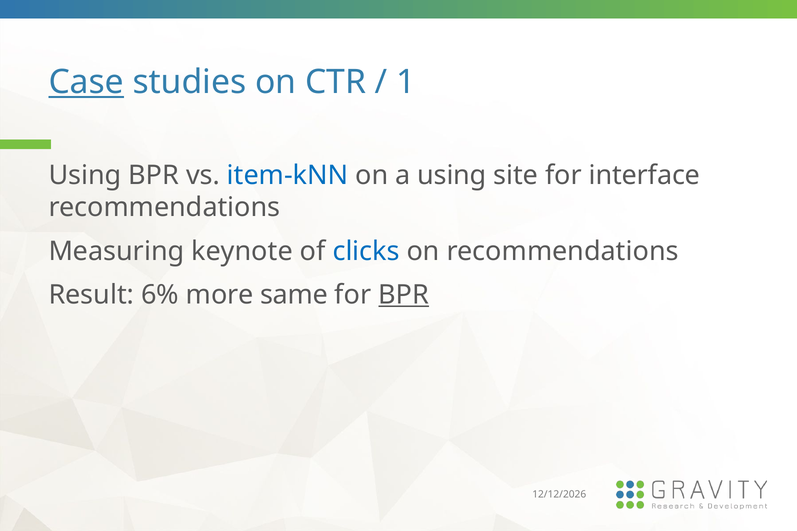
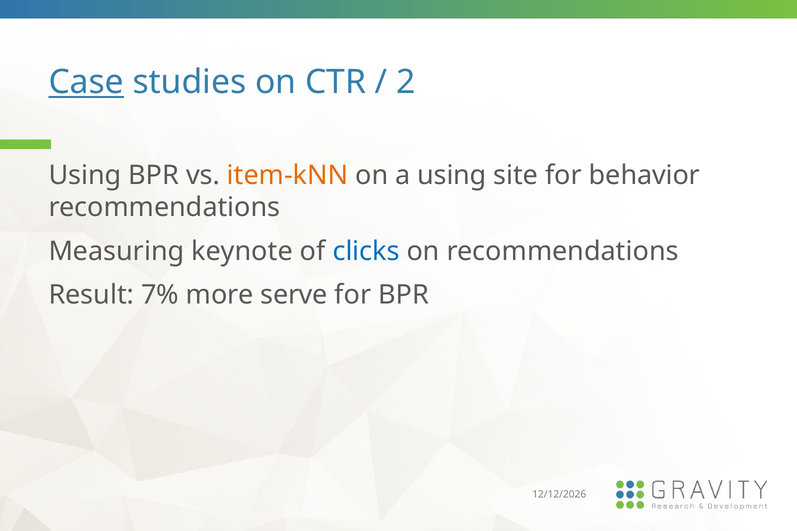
1: 1 -> 2 (406, 82)
item-kNN colour: blue -> orange (288, 175)
interface: interface -> behavior (644, 175)
6%: 6% -> 7% (160, 295)
same: same -> serve (294, 295)
BPR underline: present -> none (404, 295)
